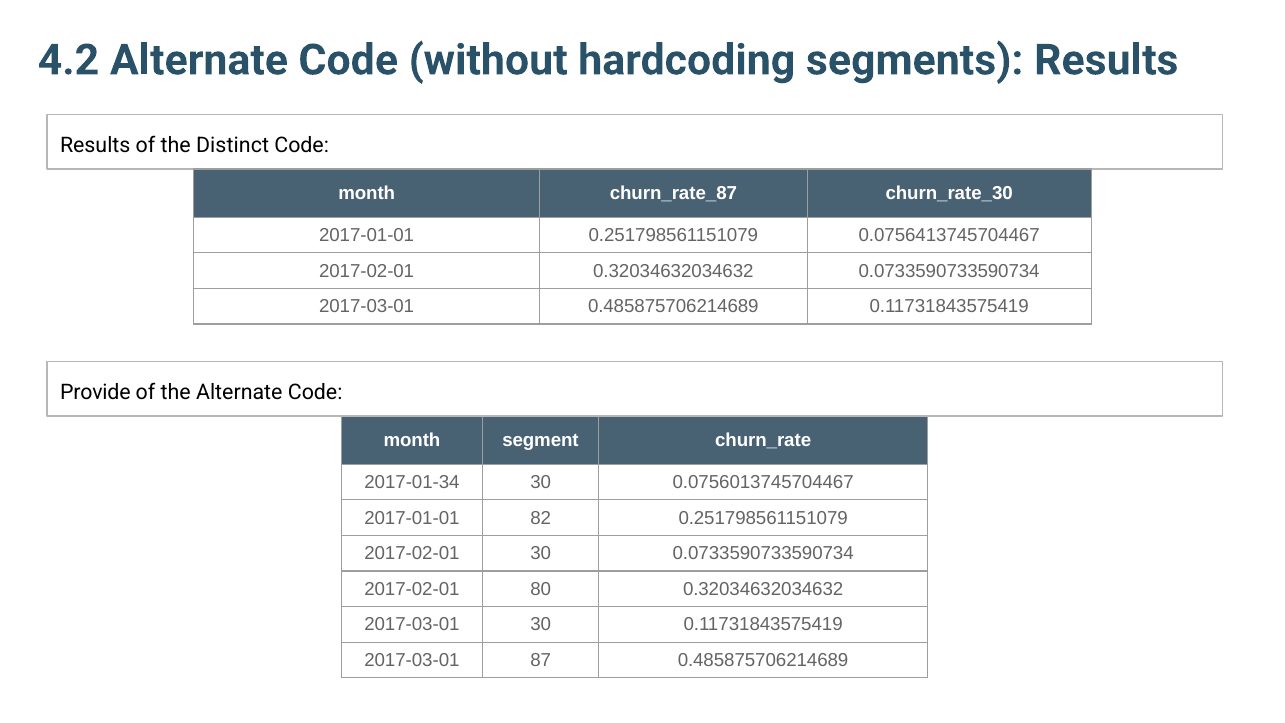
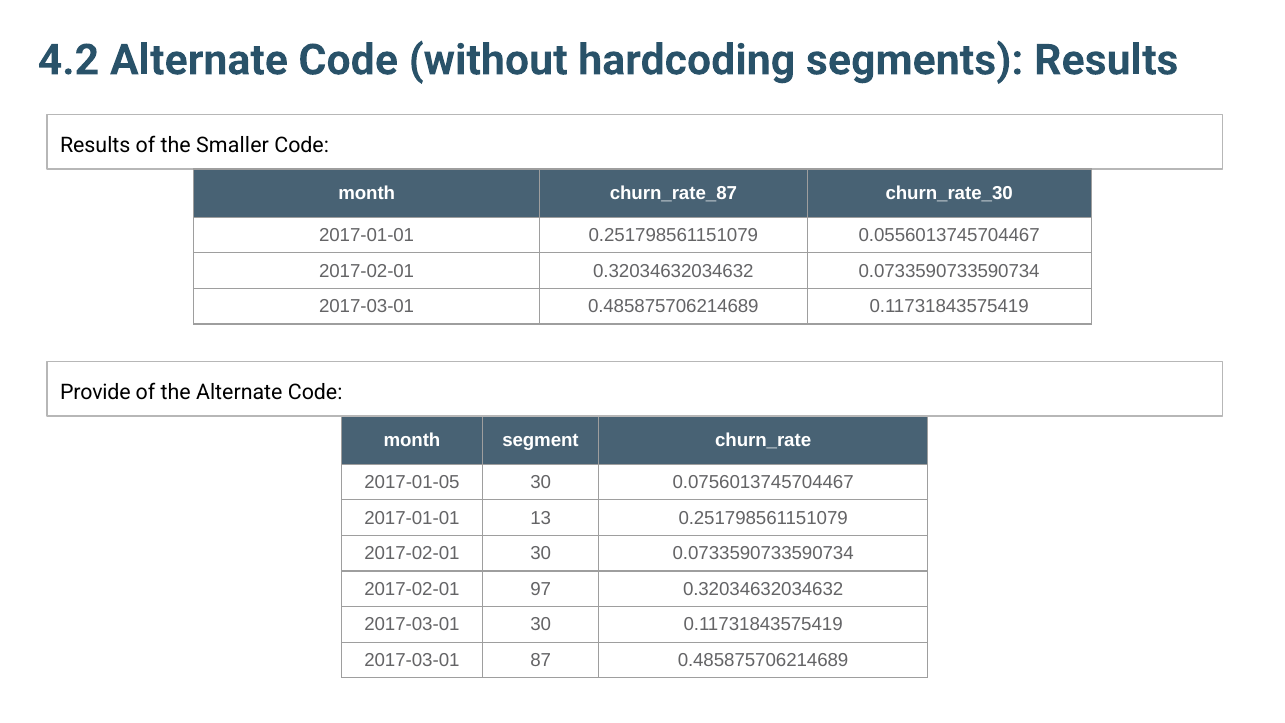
Distinct: Distinct -> Smaller (233, 145)
0.0756413745704467: 0.0756413745704467 -> 0.0556013745704467 (949, 235)
2017-01-34: 2017-01-34 -> 2017-01-05 (412, 482)
82: 82 -> 13 (541, 518)
80: 80 -> 97 (541, 589)
